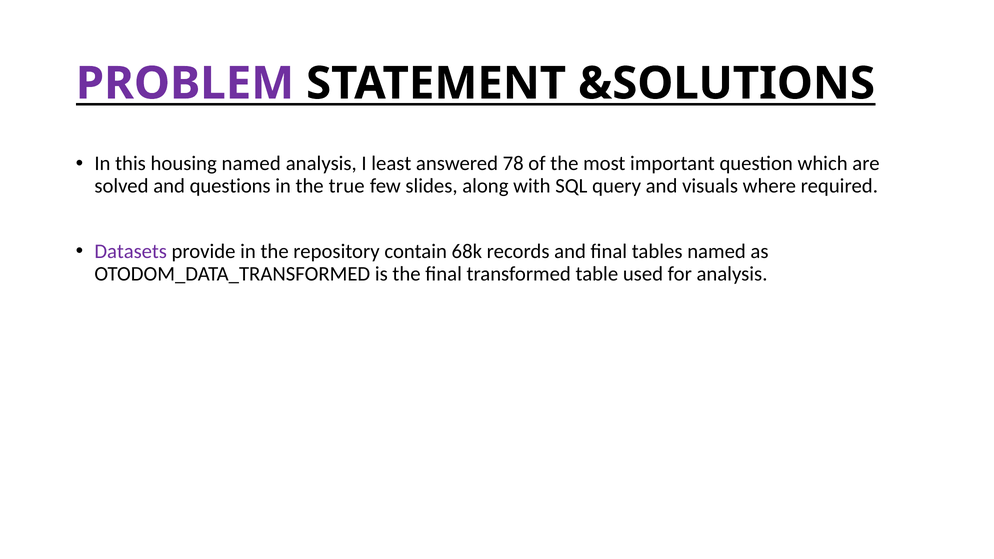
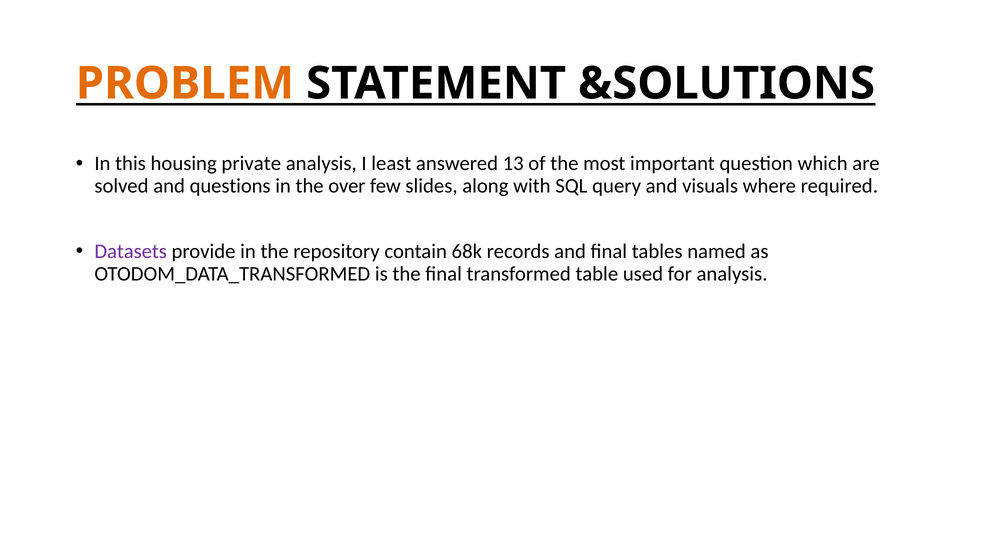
PROBLEM colour: purple -> orange (185, 83)
housing named: named -> private (251, 164)
78: 78 -> 13 (513, 164)
true: true -> over (347, 186)
